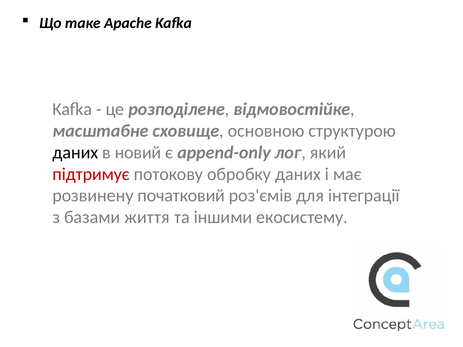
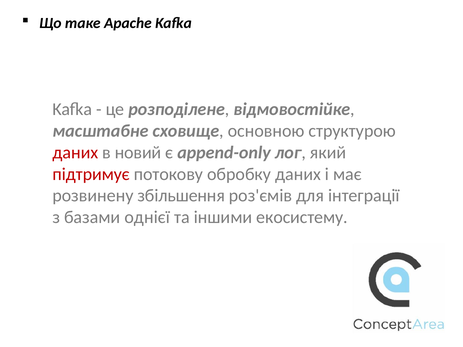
даних colour: black -> red (75, 153)
початковий: початковий -> збільшення (181, 196)
життя: життя -> однієї (147, 217)
